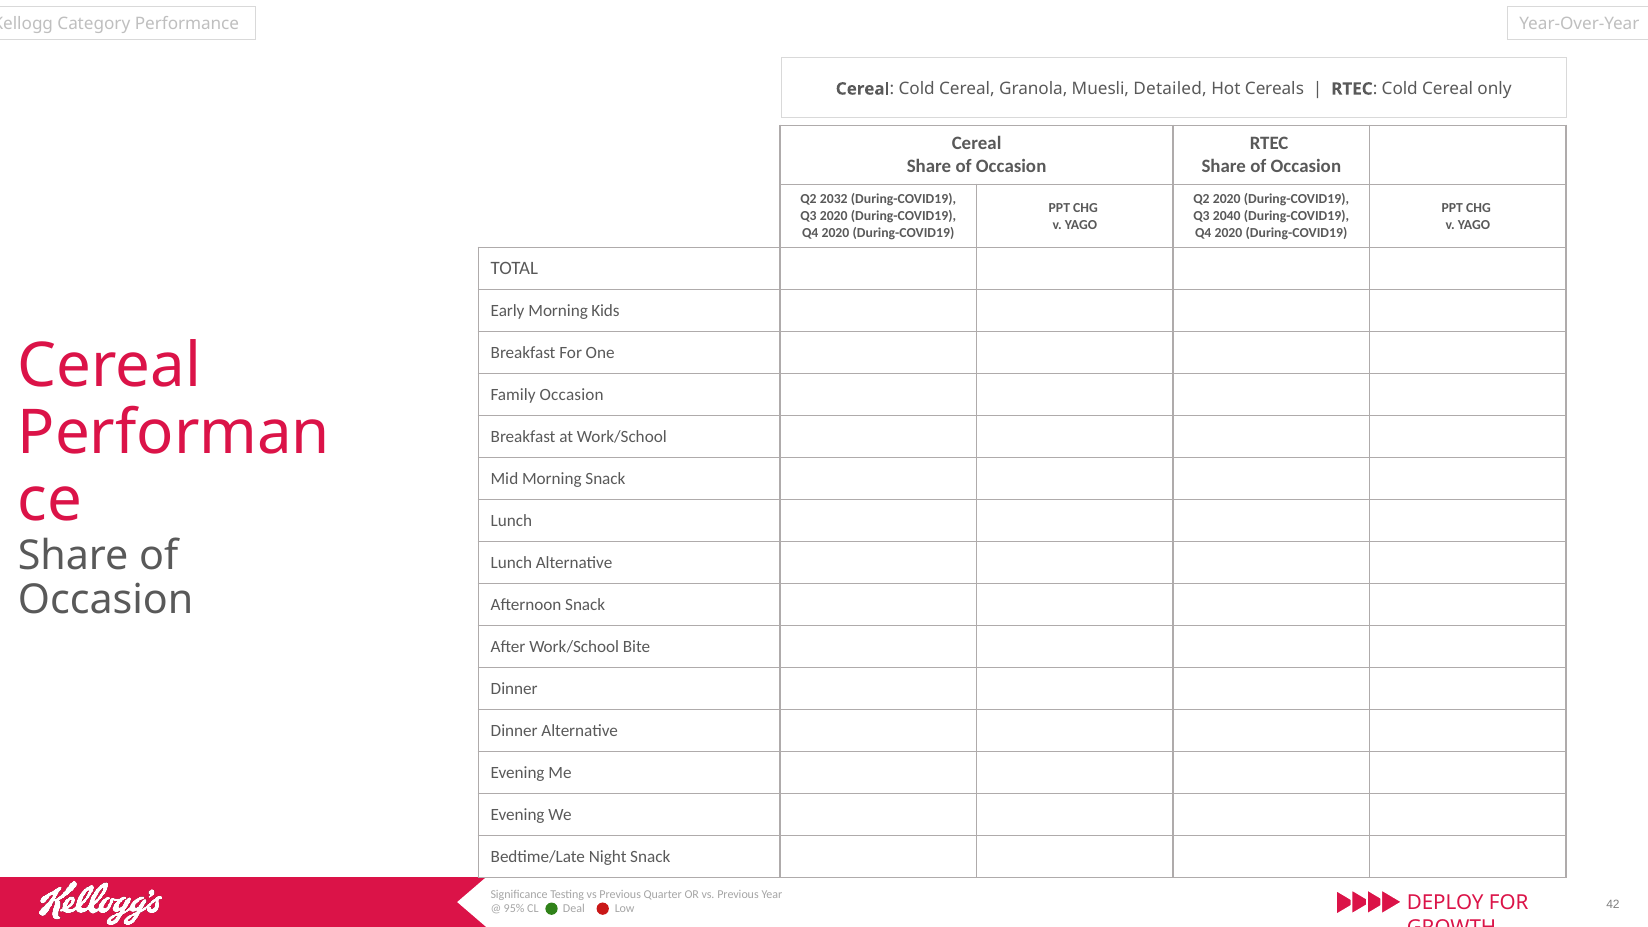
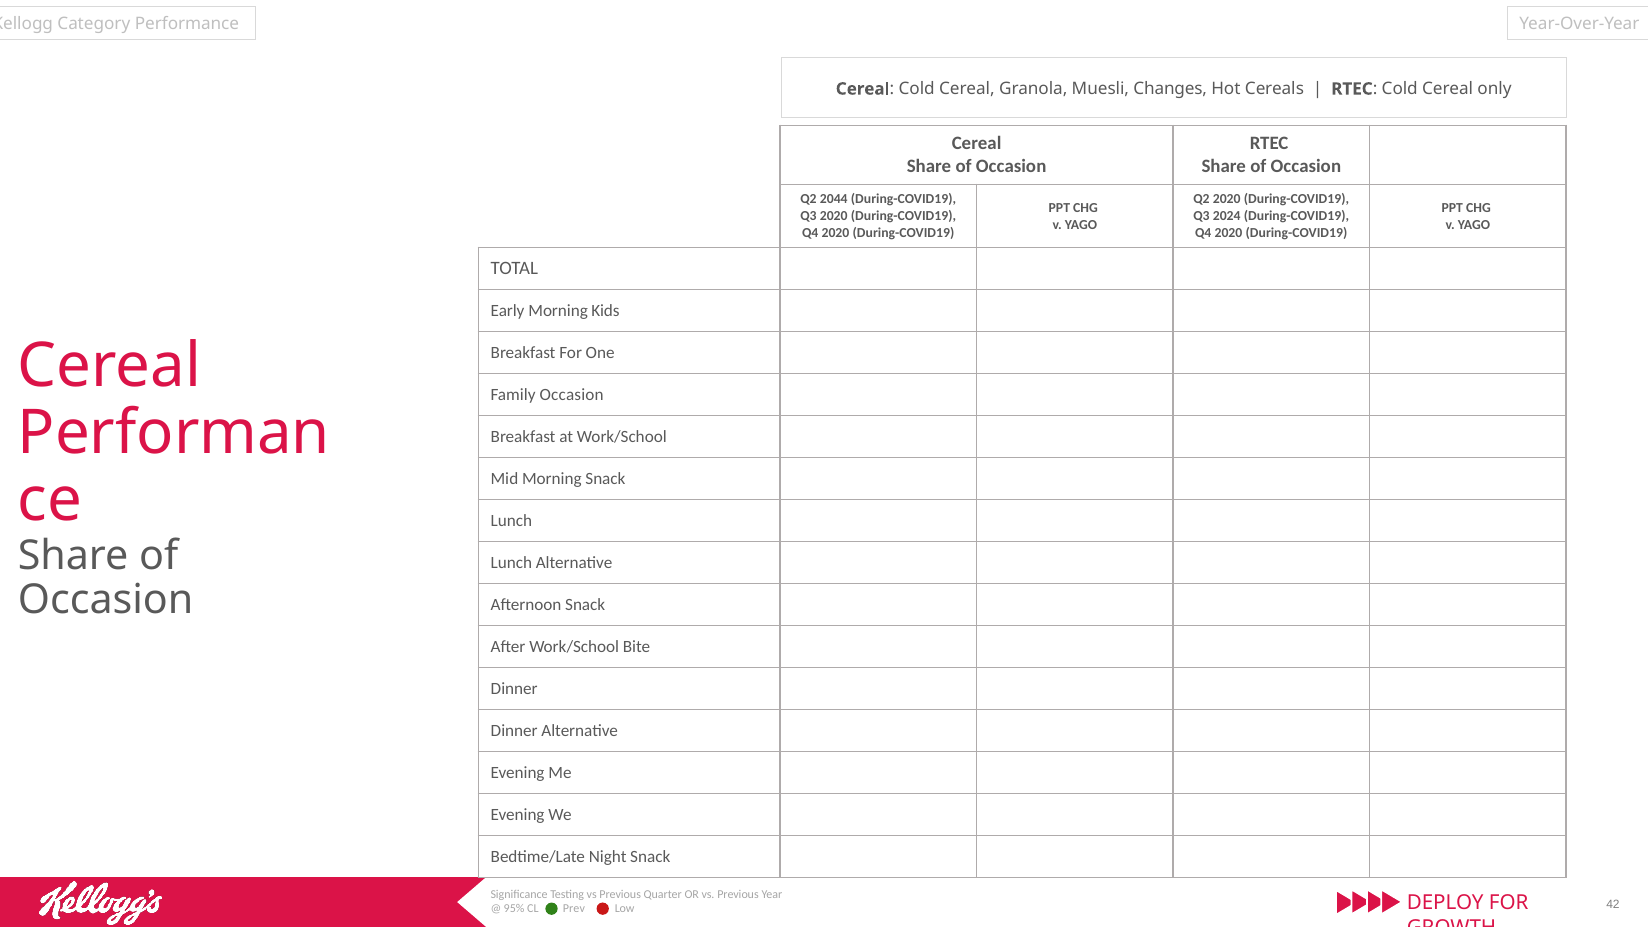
Detailed: Detailed -> Changes (1170, 89)
2032: 2032 -> 2044 (834, 199)
2040: 2040 -> 2024 (1227, 216)
Deal: Deal -> Prev (574, 909)
